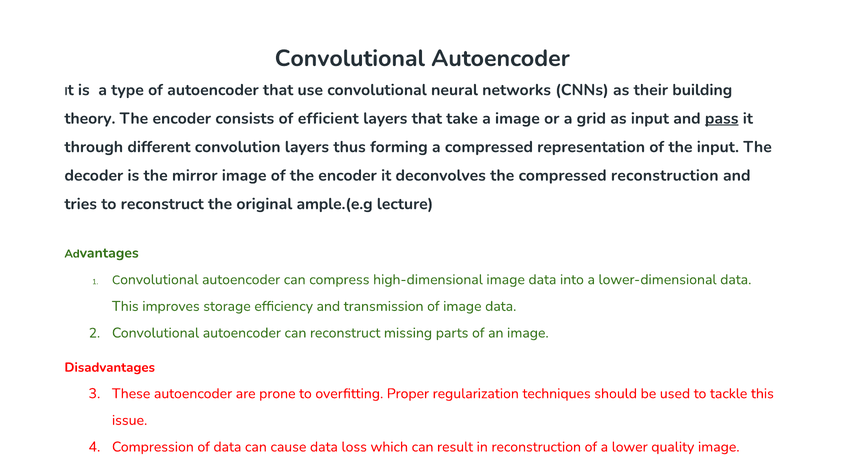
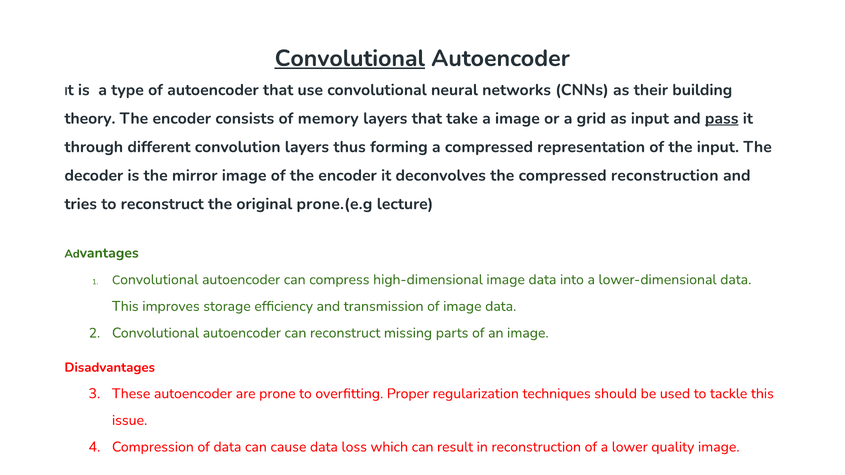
Convolutional underline: none -> present (350, 58)
efficient: efficient -> memory (328, 118)
ample.(e.g: ample.(e.g -> prone.(e.g (334, 204)
